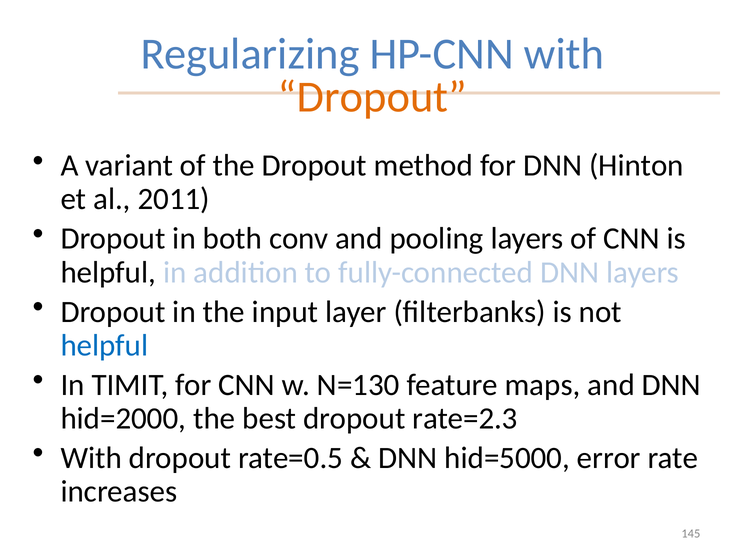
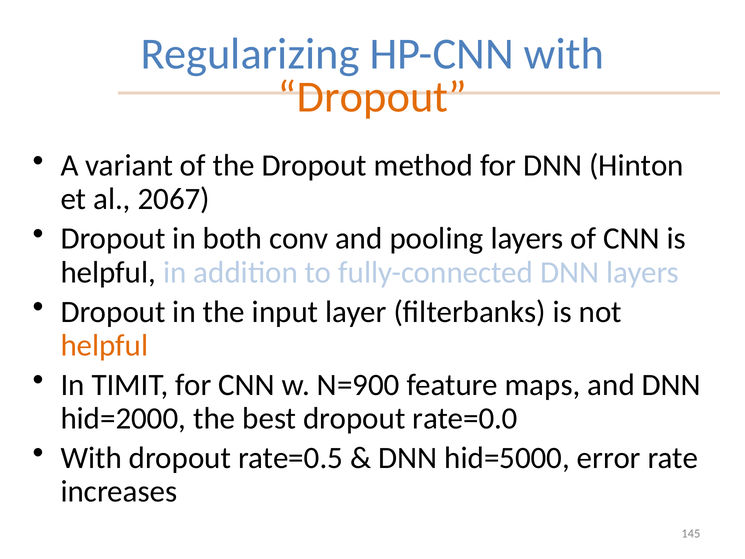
2011: 2011 -> 2067 (174, 199)
helpful colour: blue -> orange (104, 345)
N=130: N=130 -> N=900 (358, 385)
rate=2.3: rate=2.3 -> rate=0.0 (465, 418)
